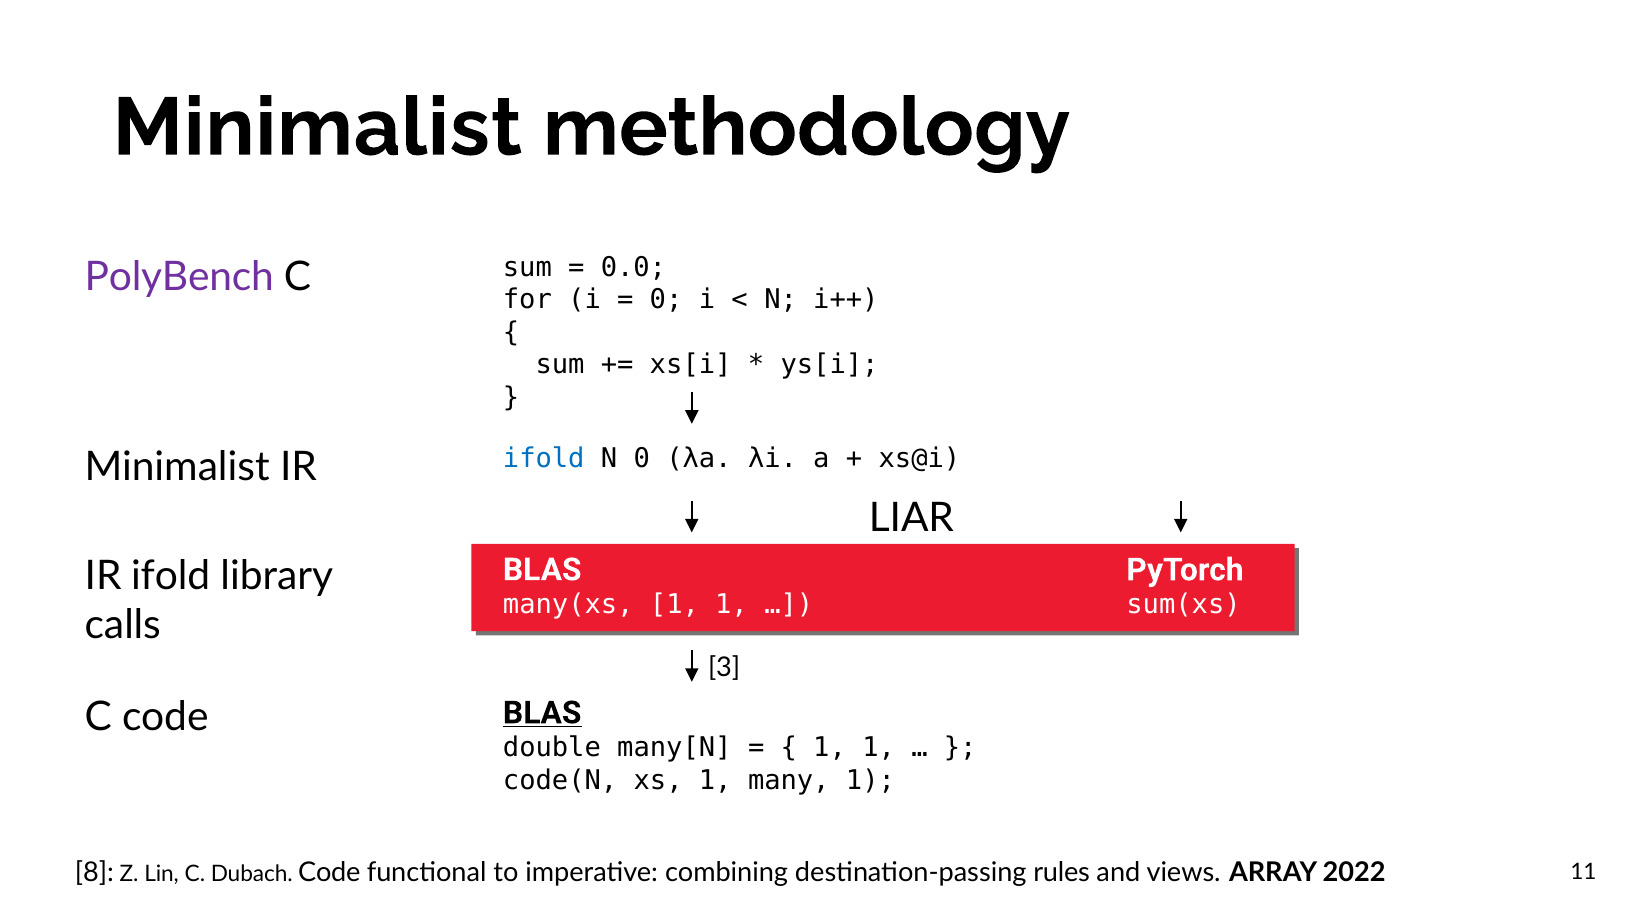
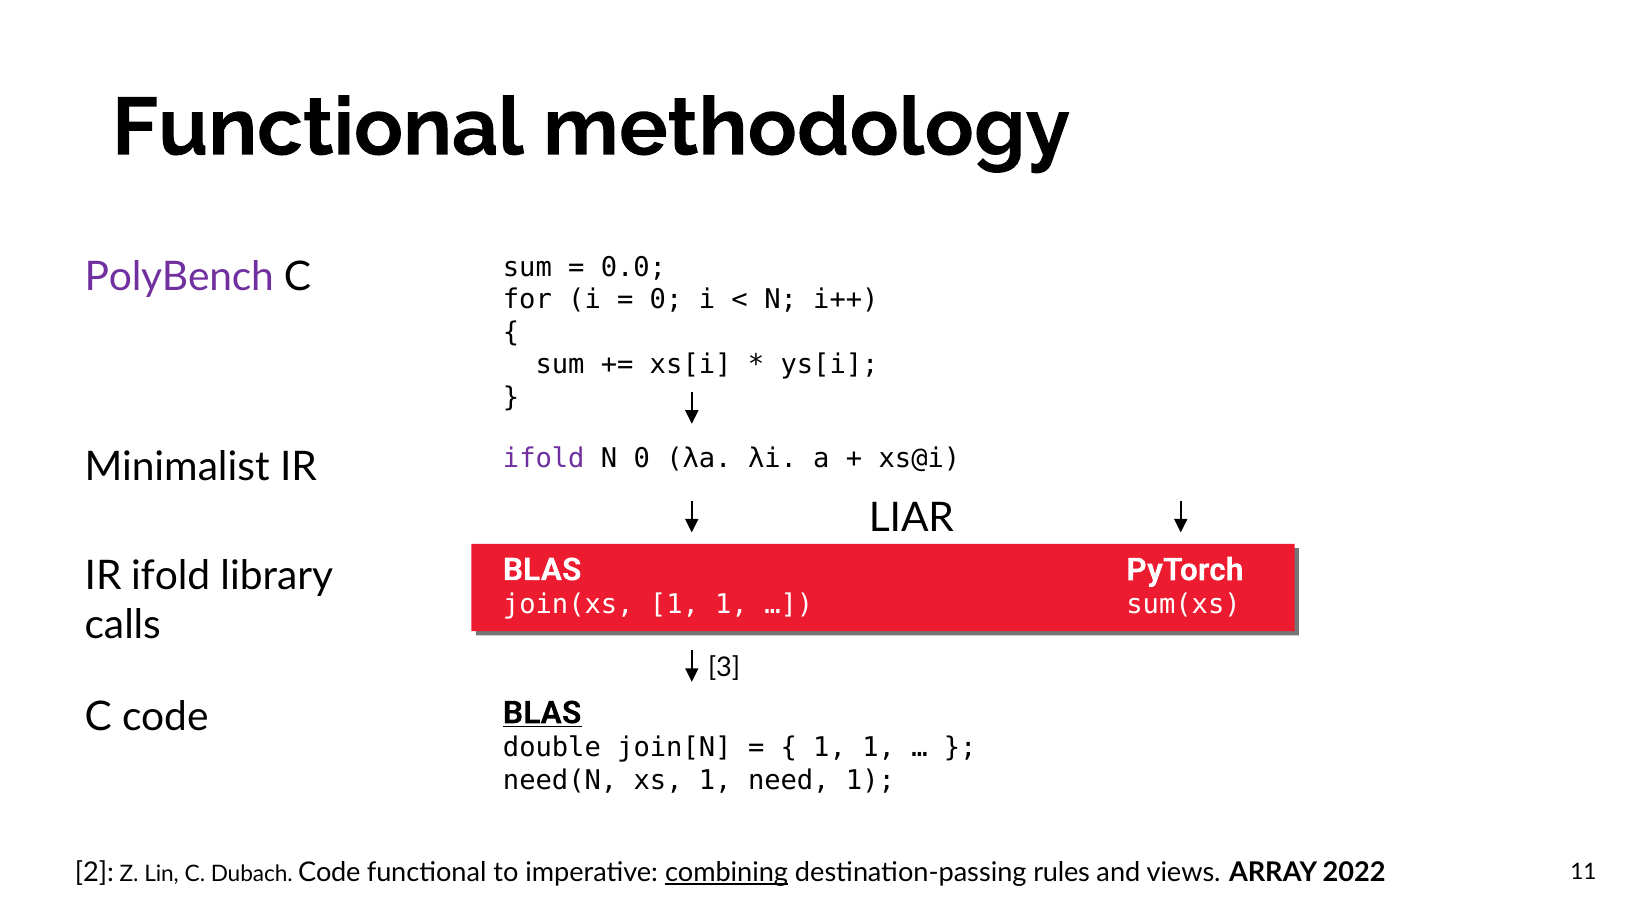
Minimalist: Minimalist -> Functional (318, 128)
ifold colour: blue -> purple (544, 458)
many(xs: many(xs -> join(xs (568, 605)
many[N: many[N -> join[N (674, 748)
code(N: code(N -> need(N (560, 780)
many: many -> need (789, 780)
8: 8 -> 2 (94, 872)
combining underline: none -> present (727, 872)
